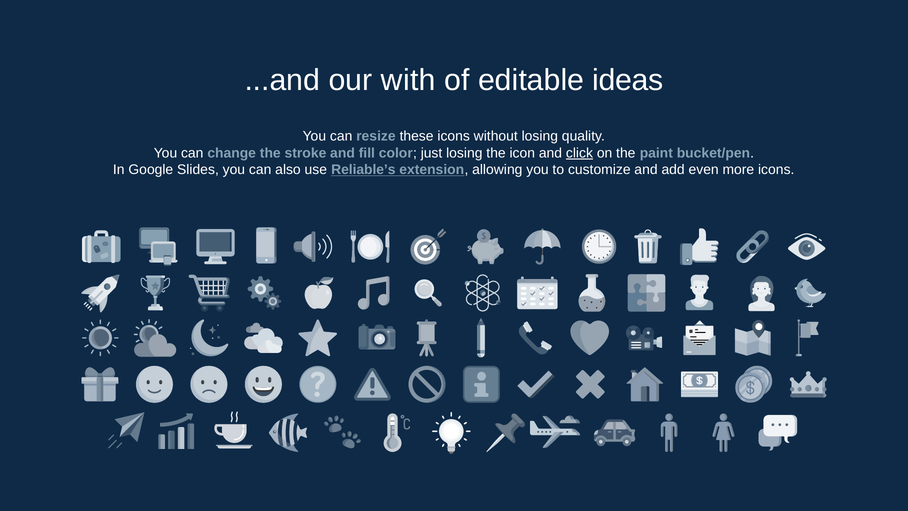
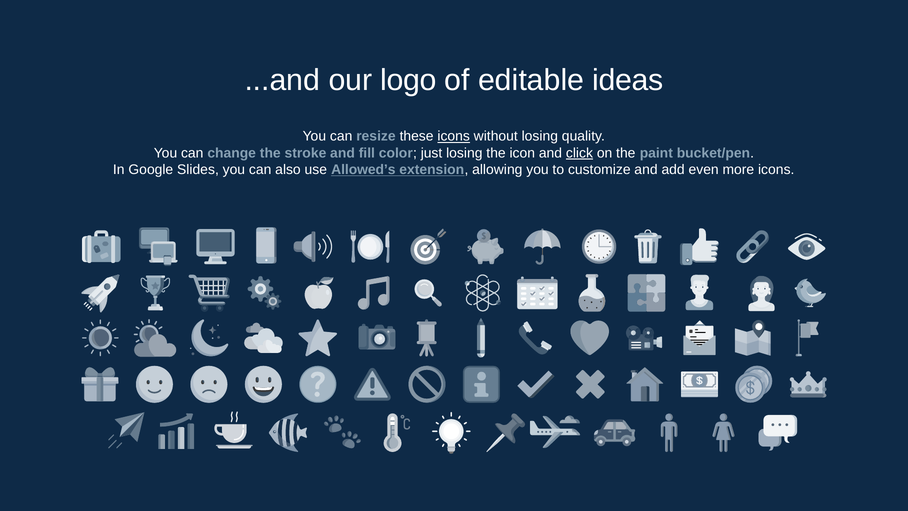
with: with -> logo (409, 80)
icons underline: none -> present (454, 136)
Reliable’s: Reliable’s -> Allowed’s (363, 170)
